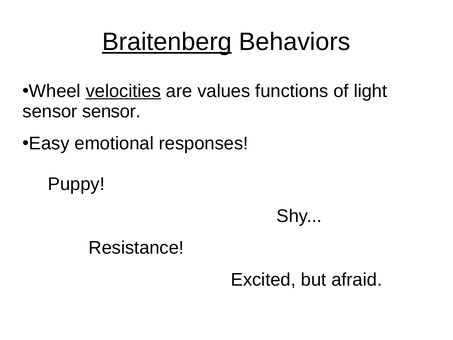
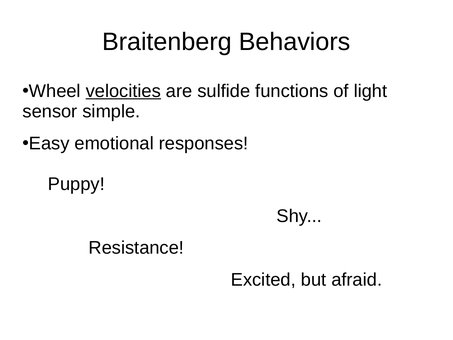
Braitenberg underline: present -> none (167, 42)
values: values -> sulfide (224, 91)
sensor sensor: sensor -> simple (111, 111)
